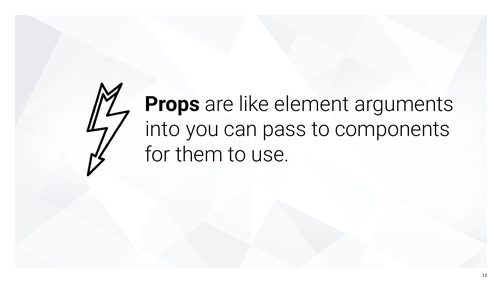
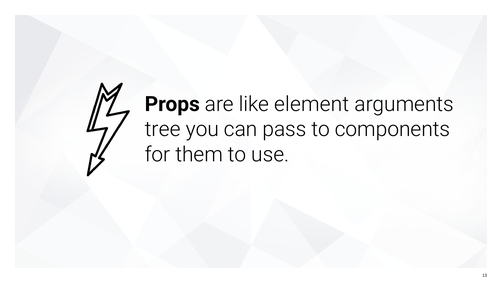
into: into -> tree (163, 129)
